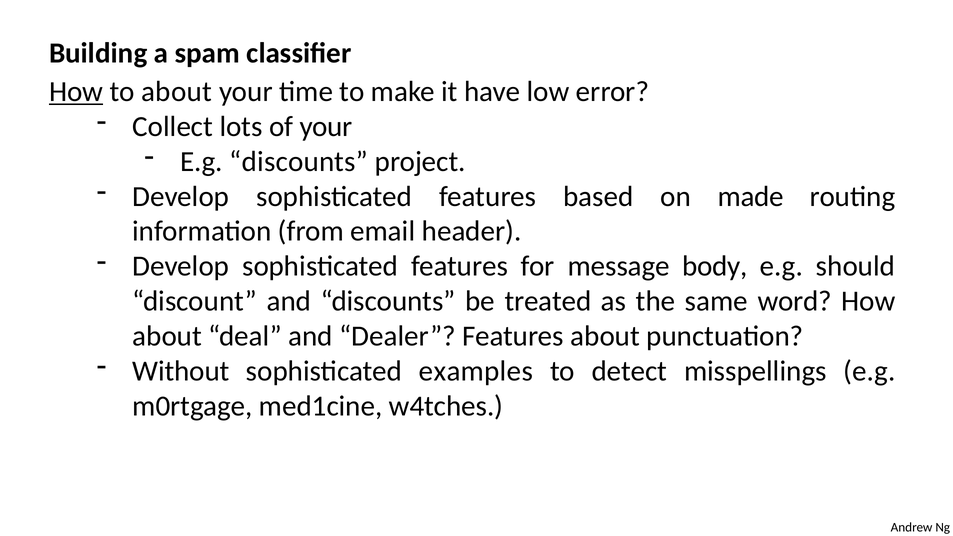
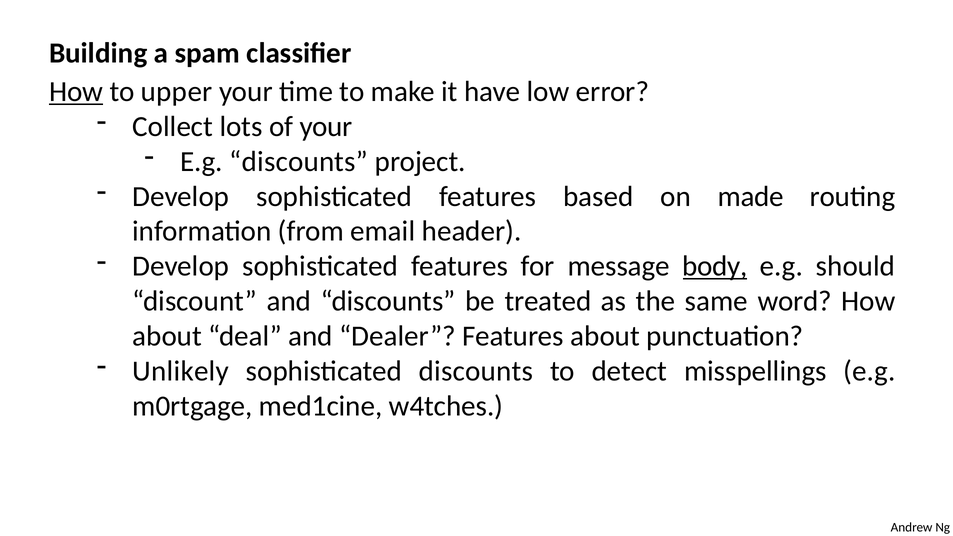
to about: about -> upper (177, 92)
body underline: none -> present (715, 266)
Without: Without -> Unlikely (181, 371)
sophisticated examples: examples -> discounts (476, 371)
